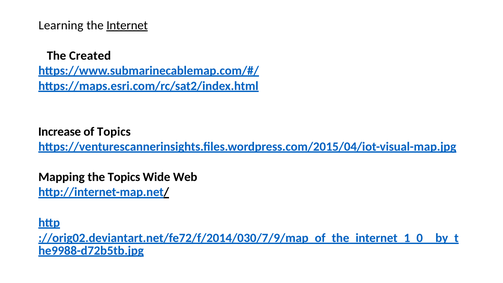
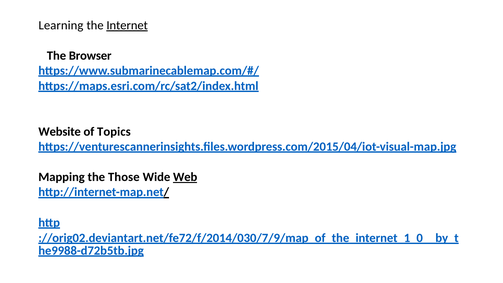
Created: Created -> Browser (90, 56)
Increase: Increase -> Website (60, 132)
the Topics: Topics -> Those (124, 177)
Web underline: none -> present (185, 177)
